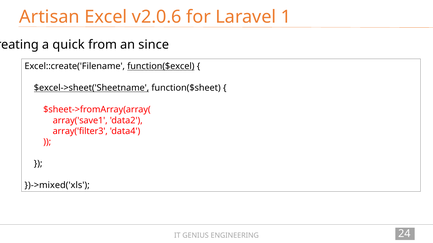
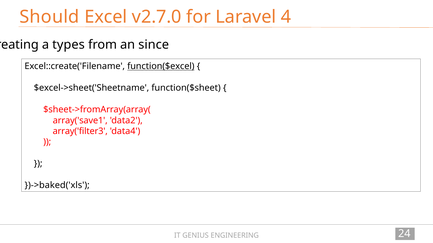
Artisan: Artisan -> Should (49, 17)
v2.0.6: v2.0.6 -> v2.7.0 (157, 17)
1: 1 -> 4 (286, 17)
quick: quick -> types (69, 45)
$excel->sheet('Sheetname underline: present -> none (92, 88)
})->mixed('xls: })->mixed('xls -> })->baked('xls (57, 186)
